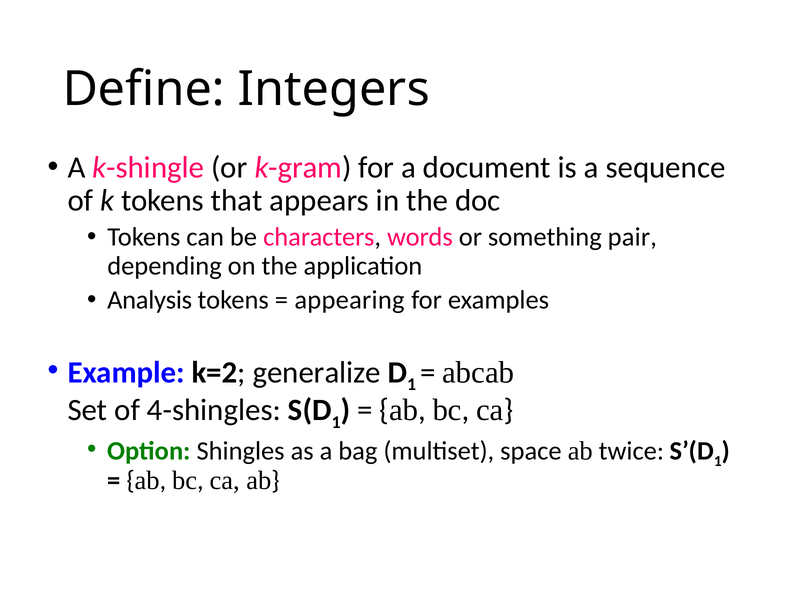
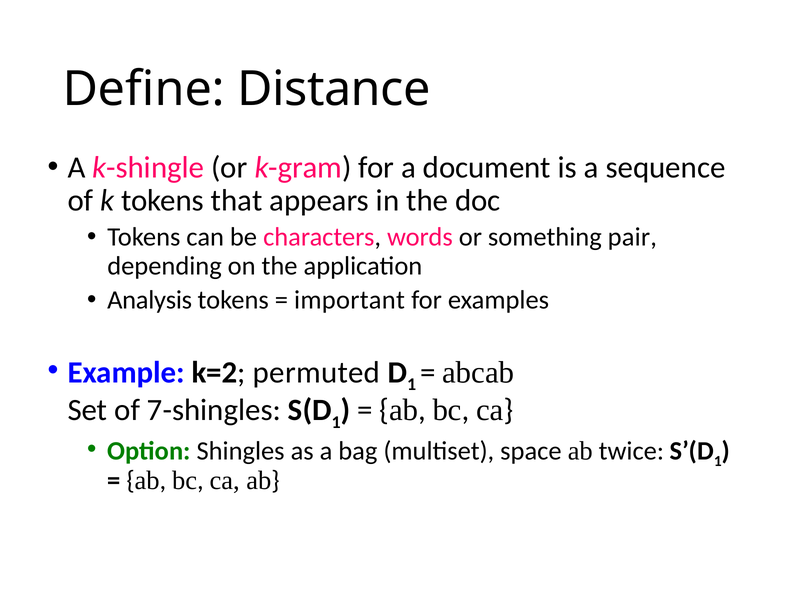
Integers: Integers -> Distance (334, 89)
appearing: appearing -> important (349, 300)
generalize: generalize -> permuted (316, 373)
4-shingles: 4-shingles -> 7-shingles (214, 410)
